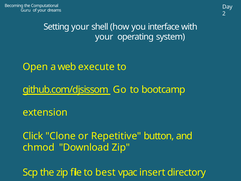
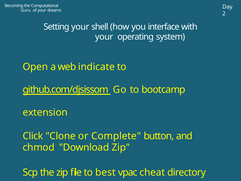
execute: execute -> indicate (96, 67)
Repetitive: Repetitive -> Complete (116, 136)
insert: insert -> cheat (152, 172)
